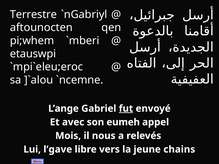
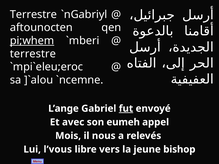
pi;whem underline: none -> present (32, 41)
etauswpi: etauswpi -> terrestre (33, 54)
l’gave: l’gave -> l’vous (58, 150)
chains: chains -> bishop (179, 150)
